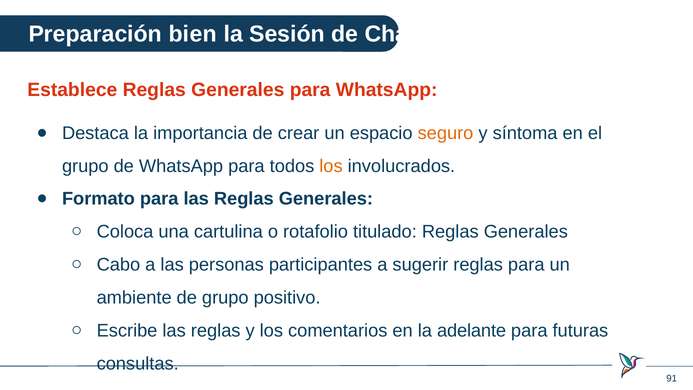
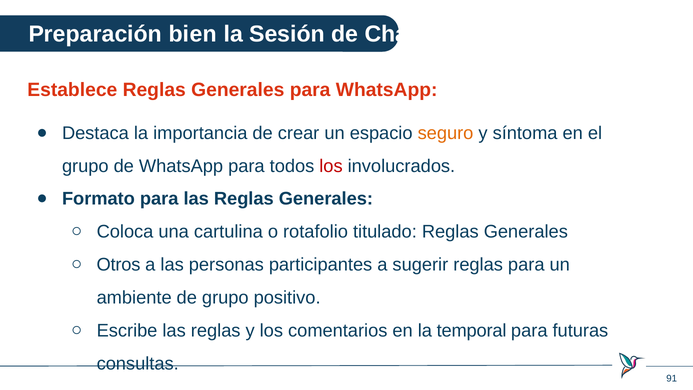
los colour: orange -> red (331, 166)
Cabo: Cabo -> Otros (119, 265)
adelante: adelante -> temporal (472, 330)
